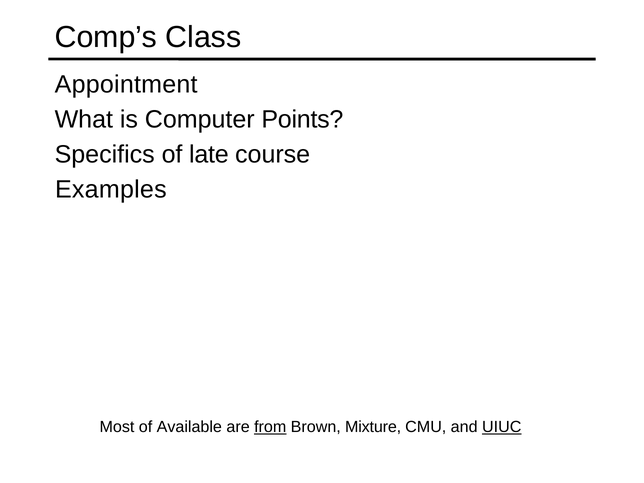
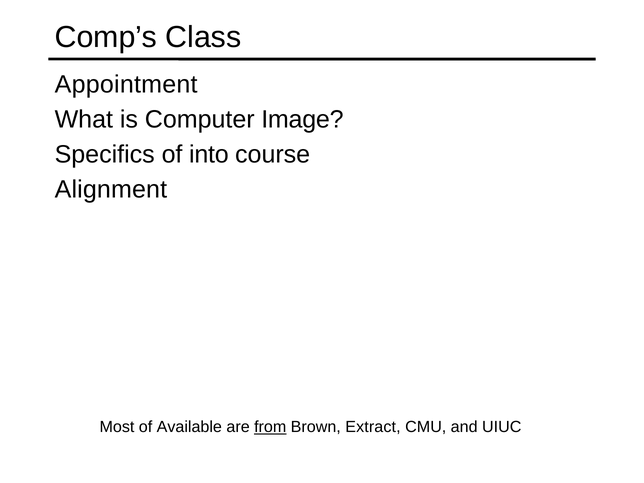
Points: Points -> Image (302, 119)
late: late -> into (209, 155)
Examples: Examples -> Alignment (111, 190)
Mixture: Mixture -> Extract (373, 427)
UIUC underline: present -> none (502, 427)
